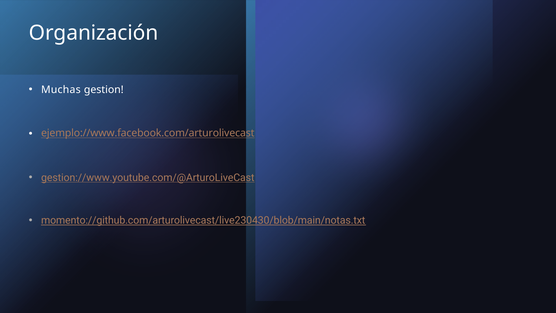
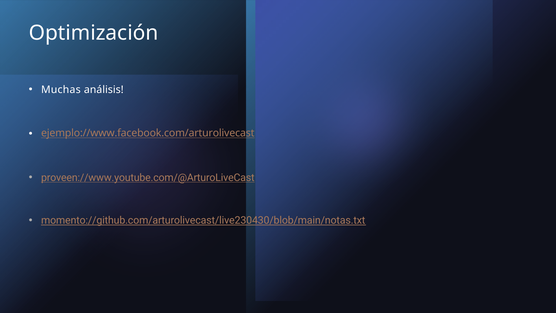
Organización: Organización -> Optimización (94, 33)
gestion: gestion -> análisis (104, 90)
gestion://www.youtube.com/@ArturoLiveCast: gestion://www.youtube.com/@ArturoLiveCast -> proveen://www.youtube.com/@ArturoLiveCast (148, 177)
